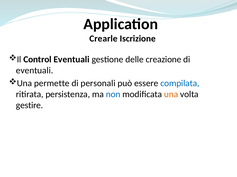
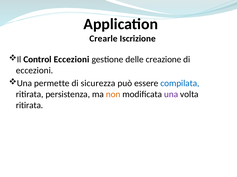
Control Eventuali: Eventuali -> Eccezioni (72, 60)
eventuali: eventuali -> eccezioni (35, 71)
personali: personali -> sicurezza (98, 84)
non colour: blue -> orange (113, 95)
una colour: orange -> purple (171, 95)
gestire: gestire -> ritirata (30, 106)
